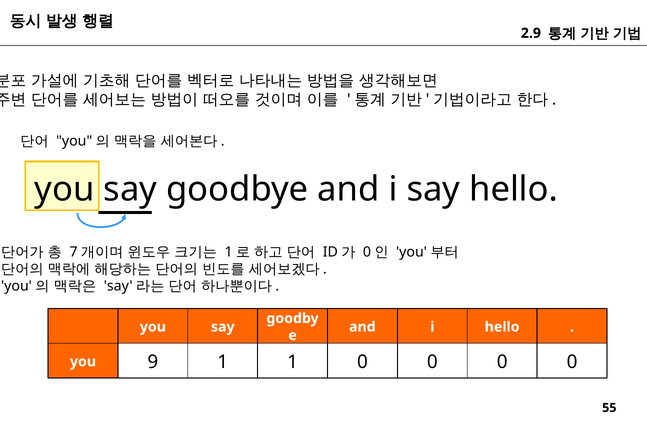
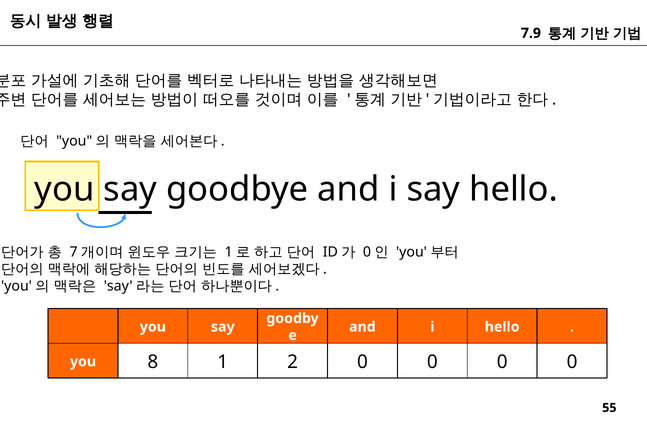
2.9: 2.9 -> 7.9 (531, 33)
9: 9 -> 8 (153, 362)
1 1: 1 -> 2 (293, 362)
